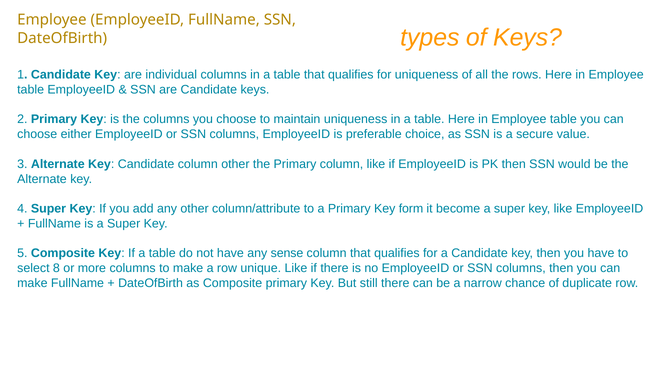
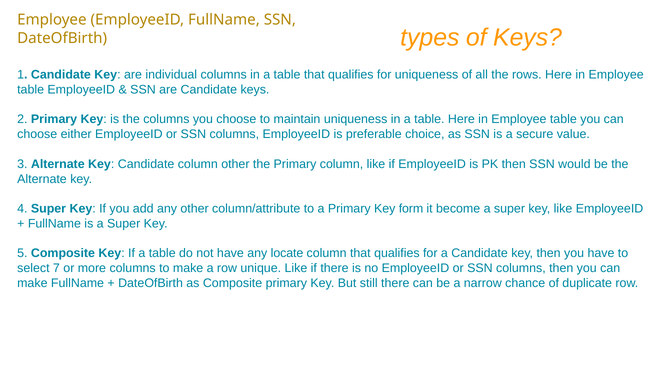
sense: sense -> locate (287, 254)
8: 8 -> 7 (56, 268)
